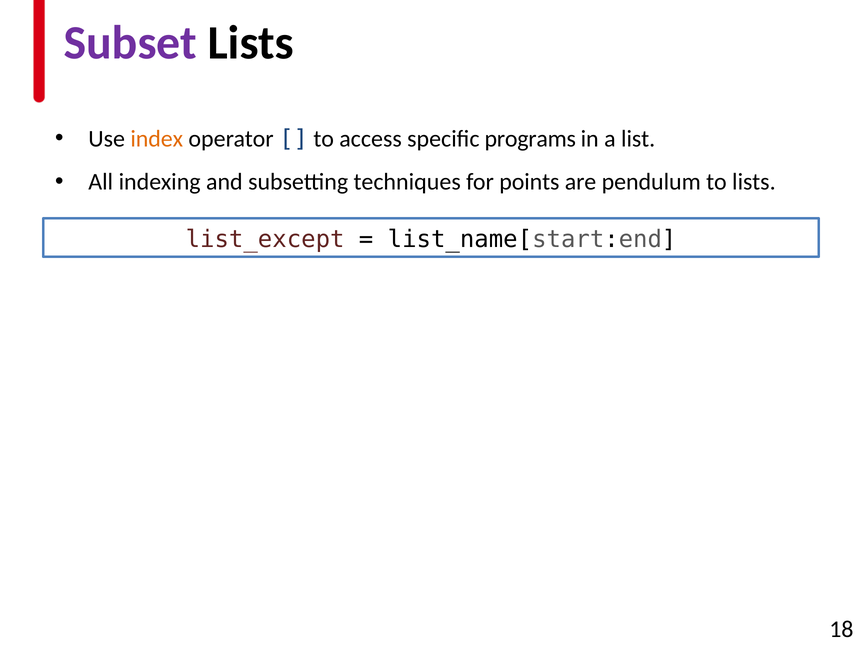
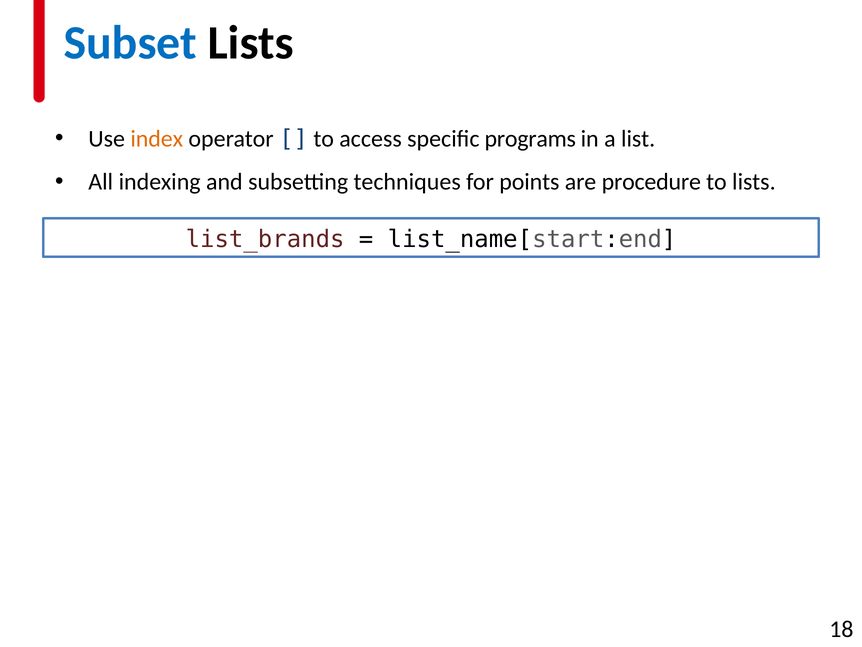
Subset colour: purple -> blue (130, 43)
pendulum: pendulum -> procedure (651, 182)
list_except: list_except -> list_brands (265, 239)
